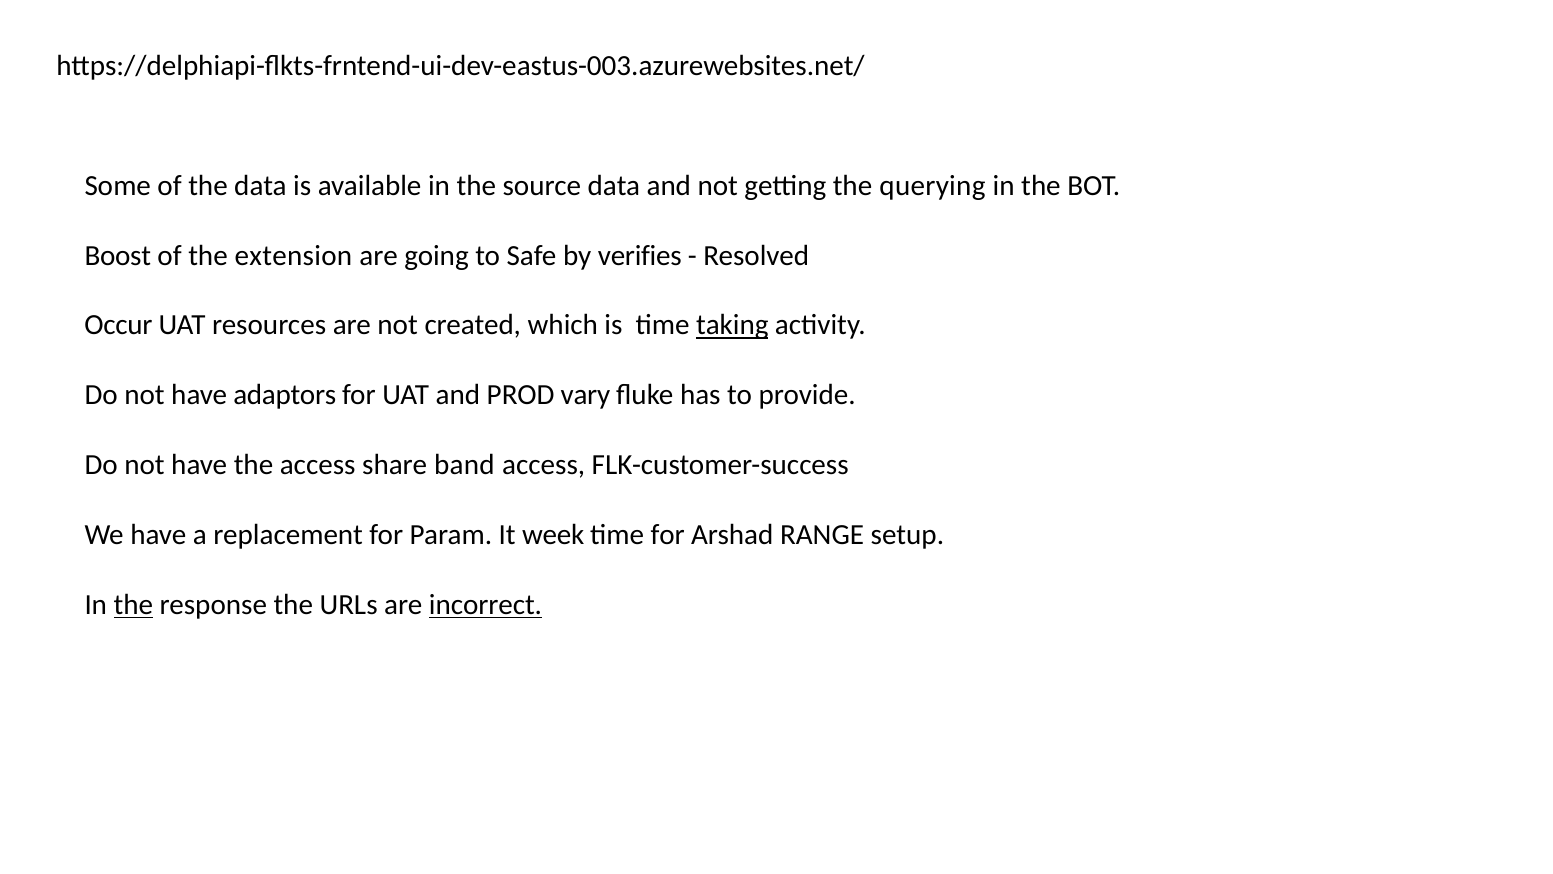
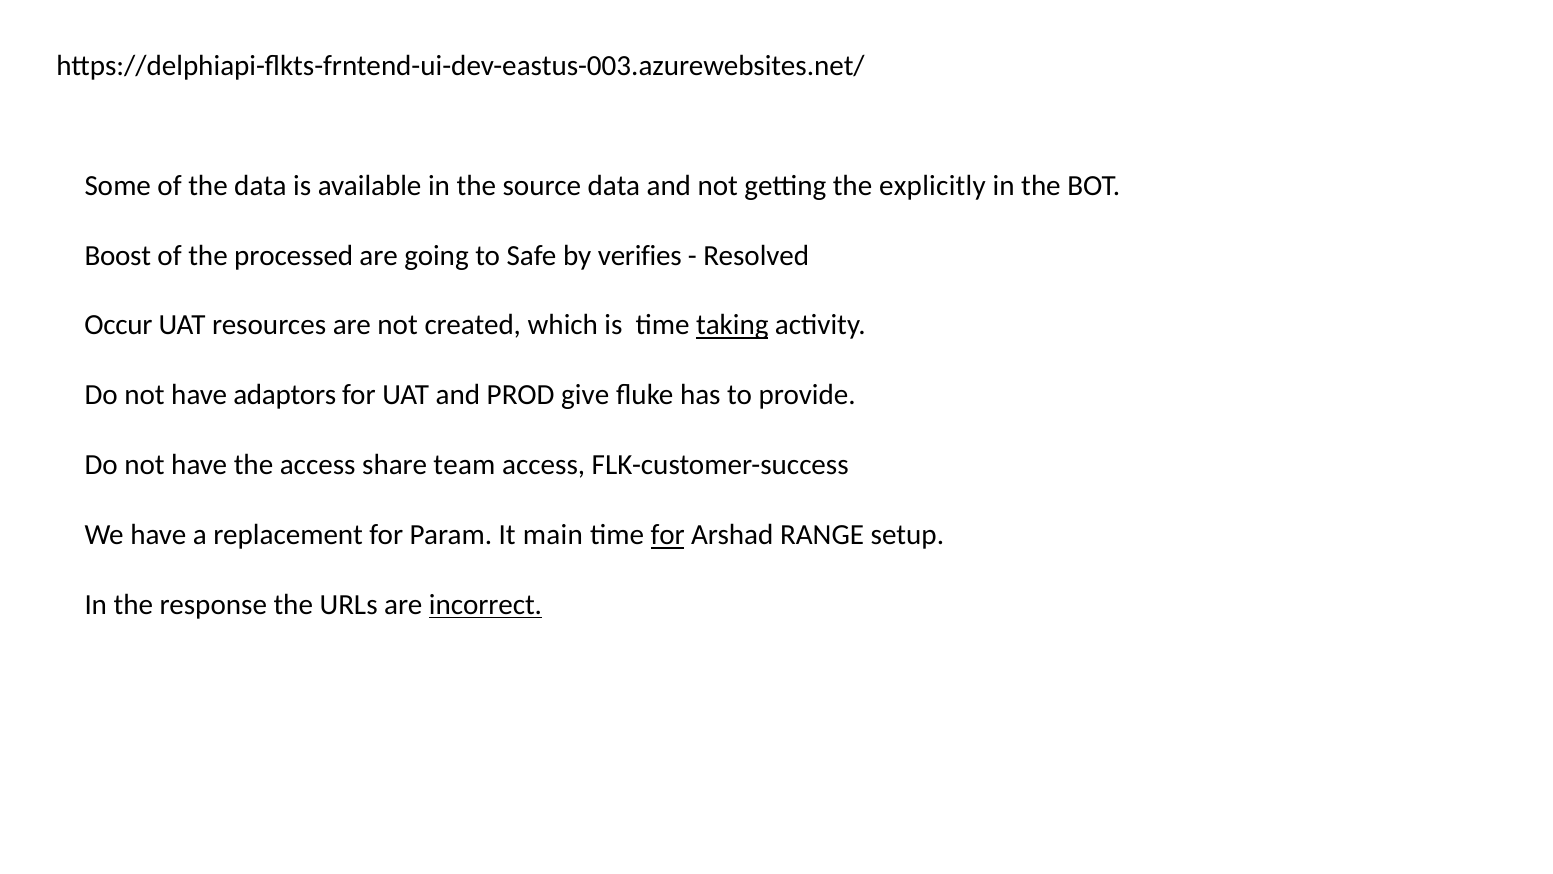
querying: querying -> explicitly (932, 185)
extension: extension -> processed (294, 255)
vary: vary -> give (585, 395)
band: band -> team (464, 465)
week: week -> main (553, 535)
for underline: none -> present (668, 535)
the underline: present -> none (133, 605)
